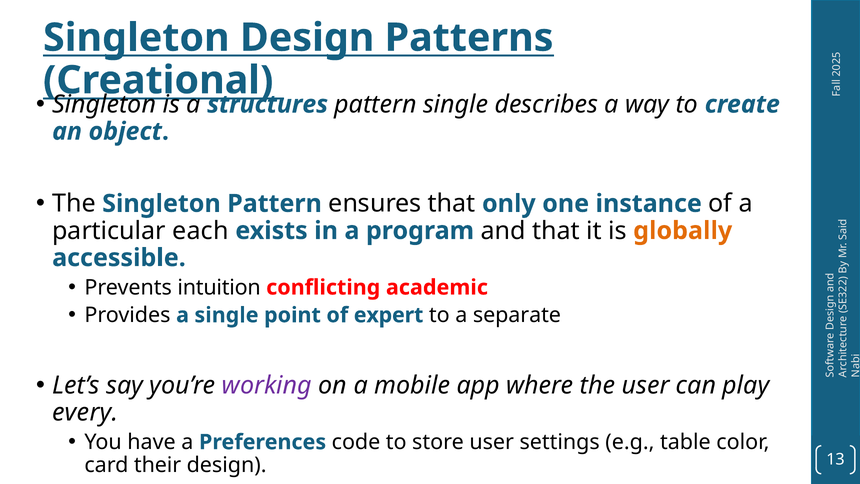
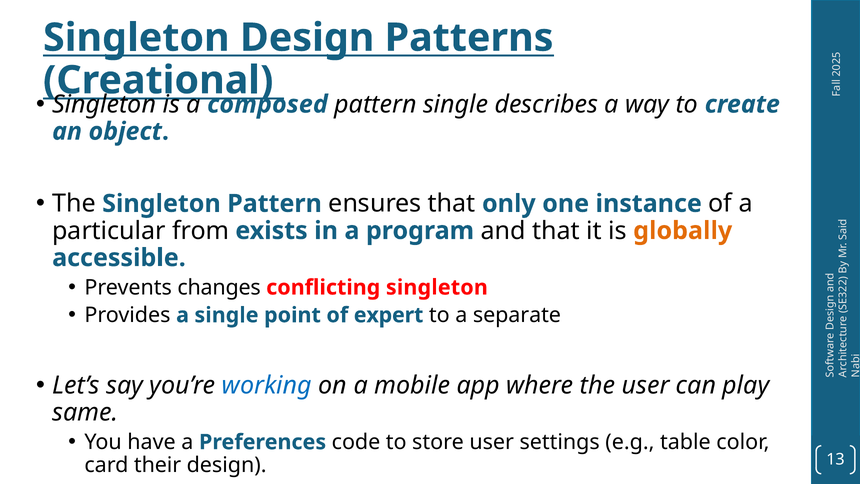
structures: structures -> composed (267, 104)
each: each -> from (201, 231)
intuition: intuition -> changes (219, 287)
conflicting academic: academic -> singleton (437, 287)
working colour: purple -> blue (267, 385)
every: every -> same (85, 412)
